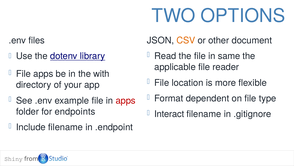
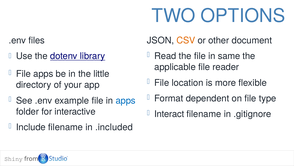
with: with -> little (101, 74)
apps colour: red -> blue (126, 100)
endpoints: endpoints -> interactive (75, 111)
.endpoint: .endpoint -> .included (114, 127)
